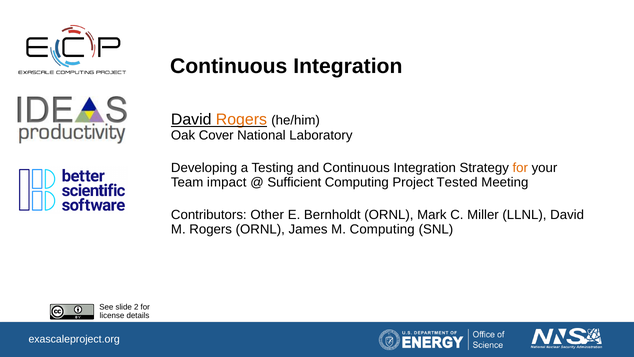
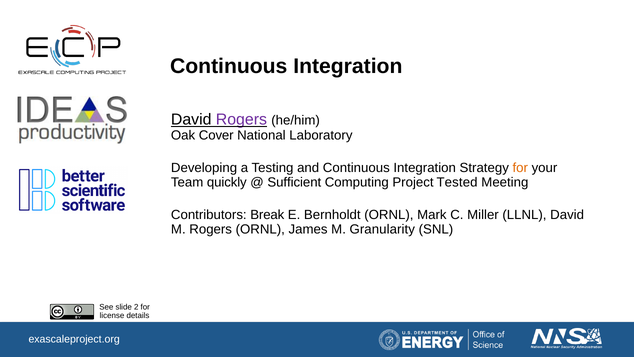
Rogers colour: orange -> purple (241, 119)
impact: impact -> quickly (227, 182)
Other: Other -> Break (267, 215)
M Computing: Computing -> Granularity (382, 229)
